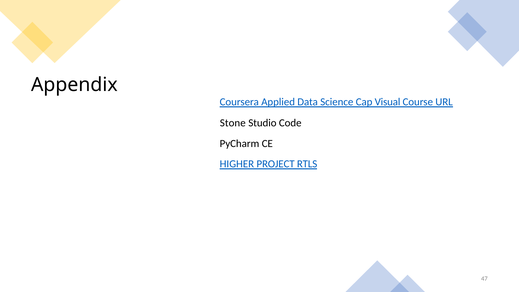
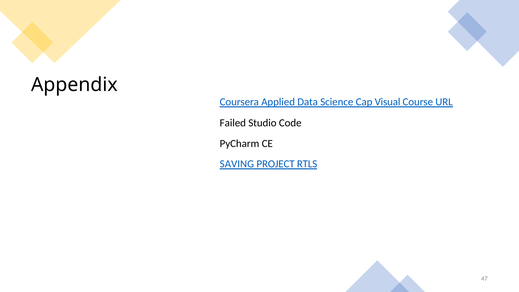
Stone: Stone -> Failed (233, 123)
HIGHER: HIGHER -> SAVING (237, 164)
